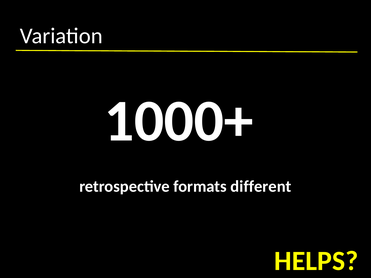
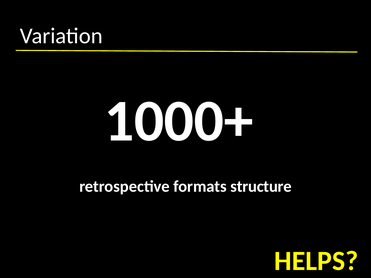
different: different -> structure (261, 187)
